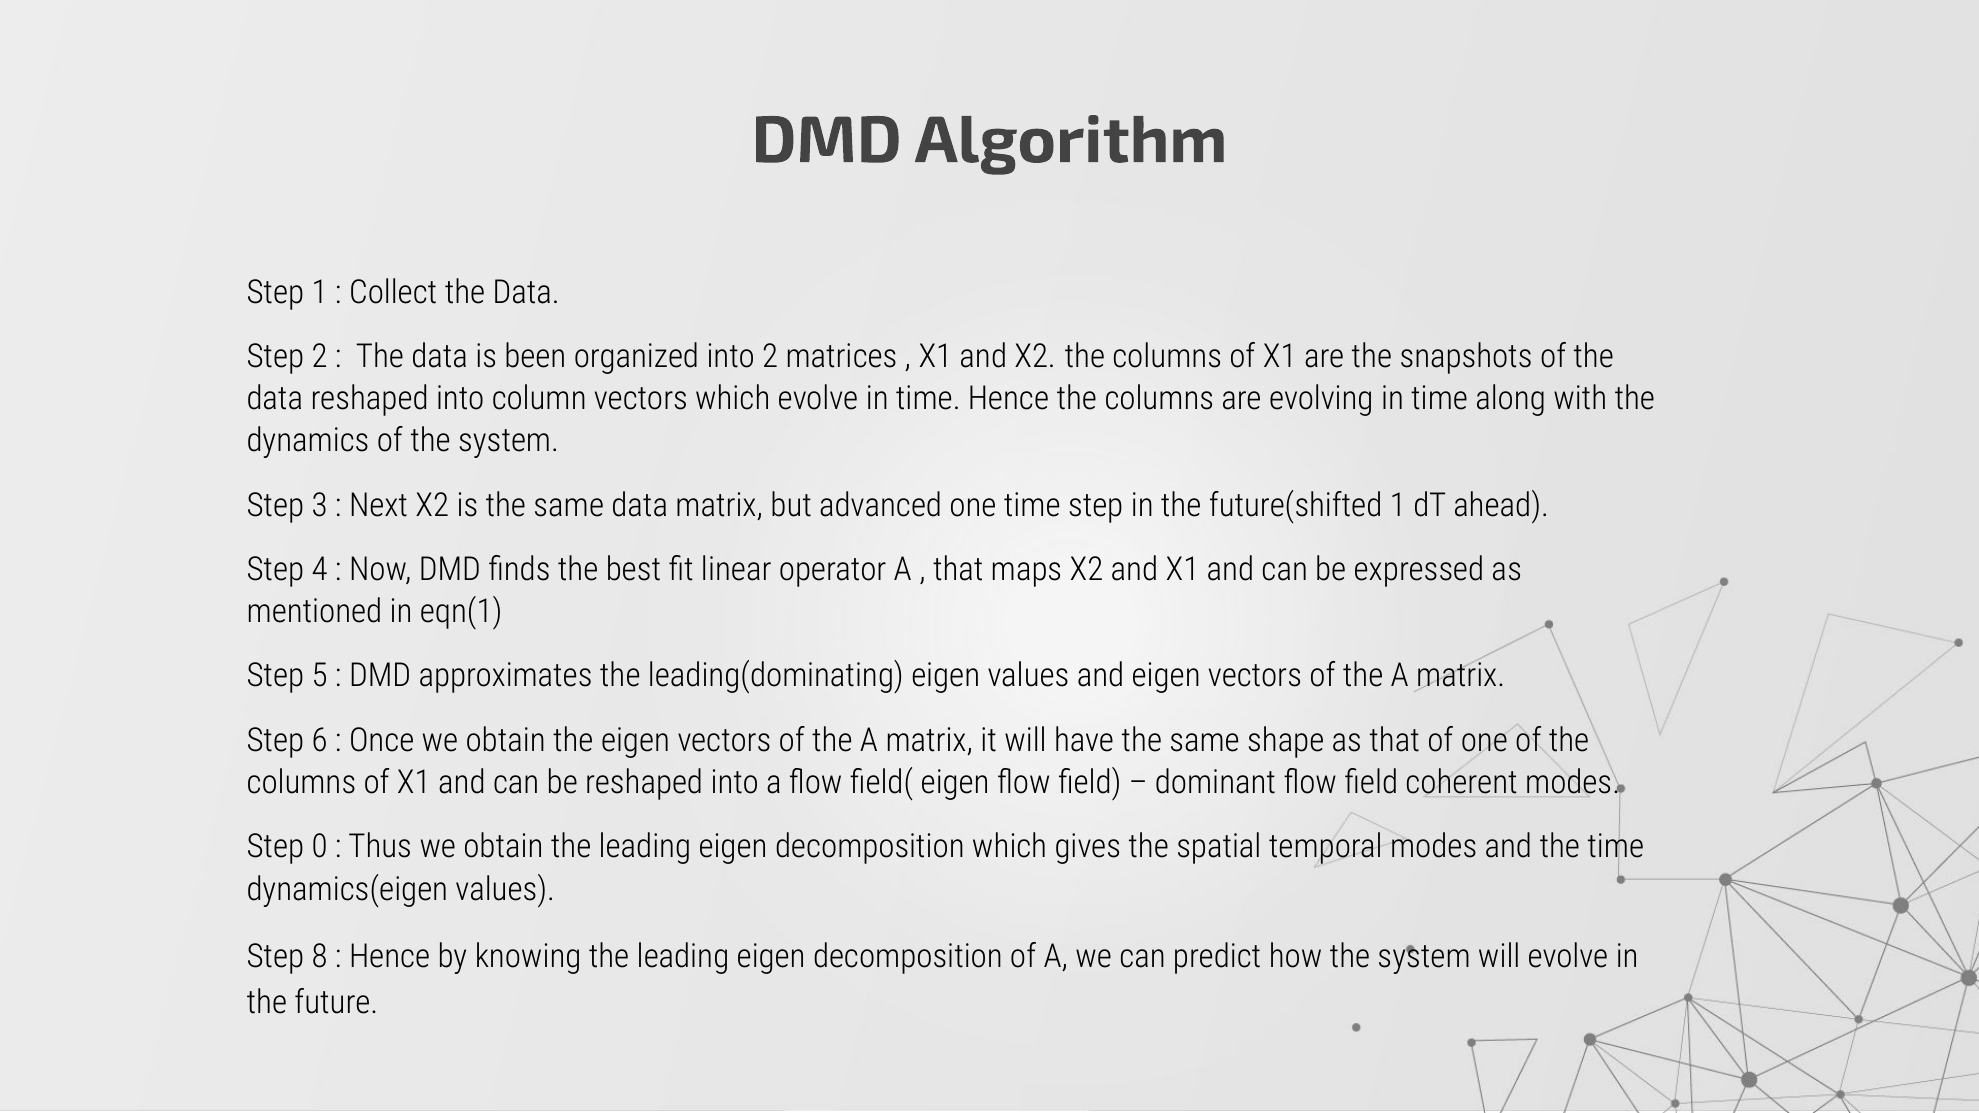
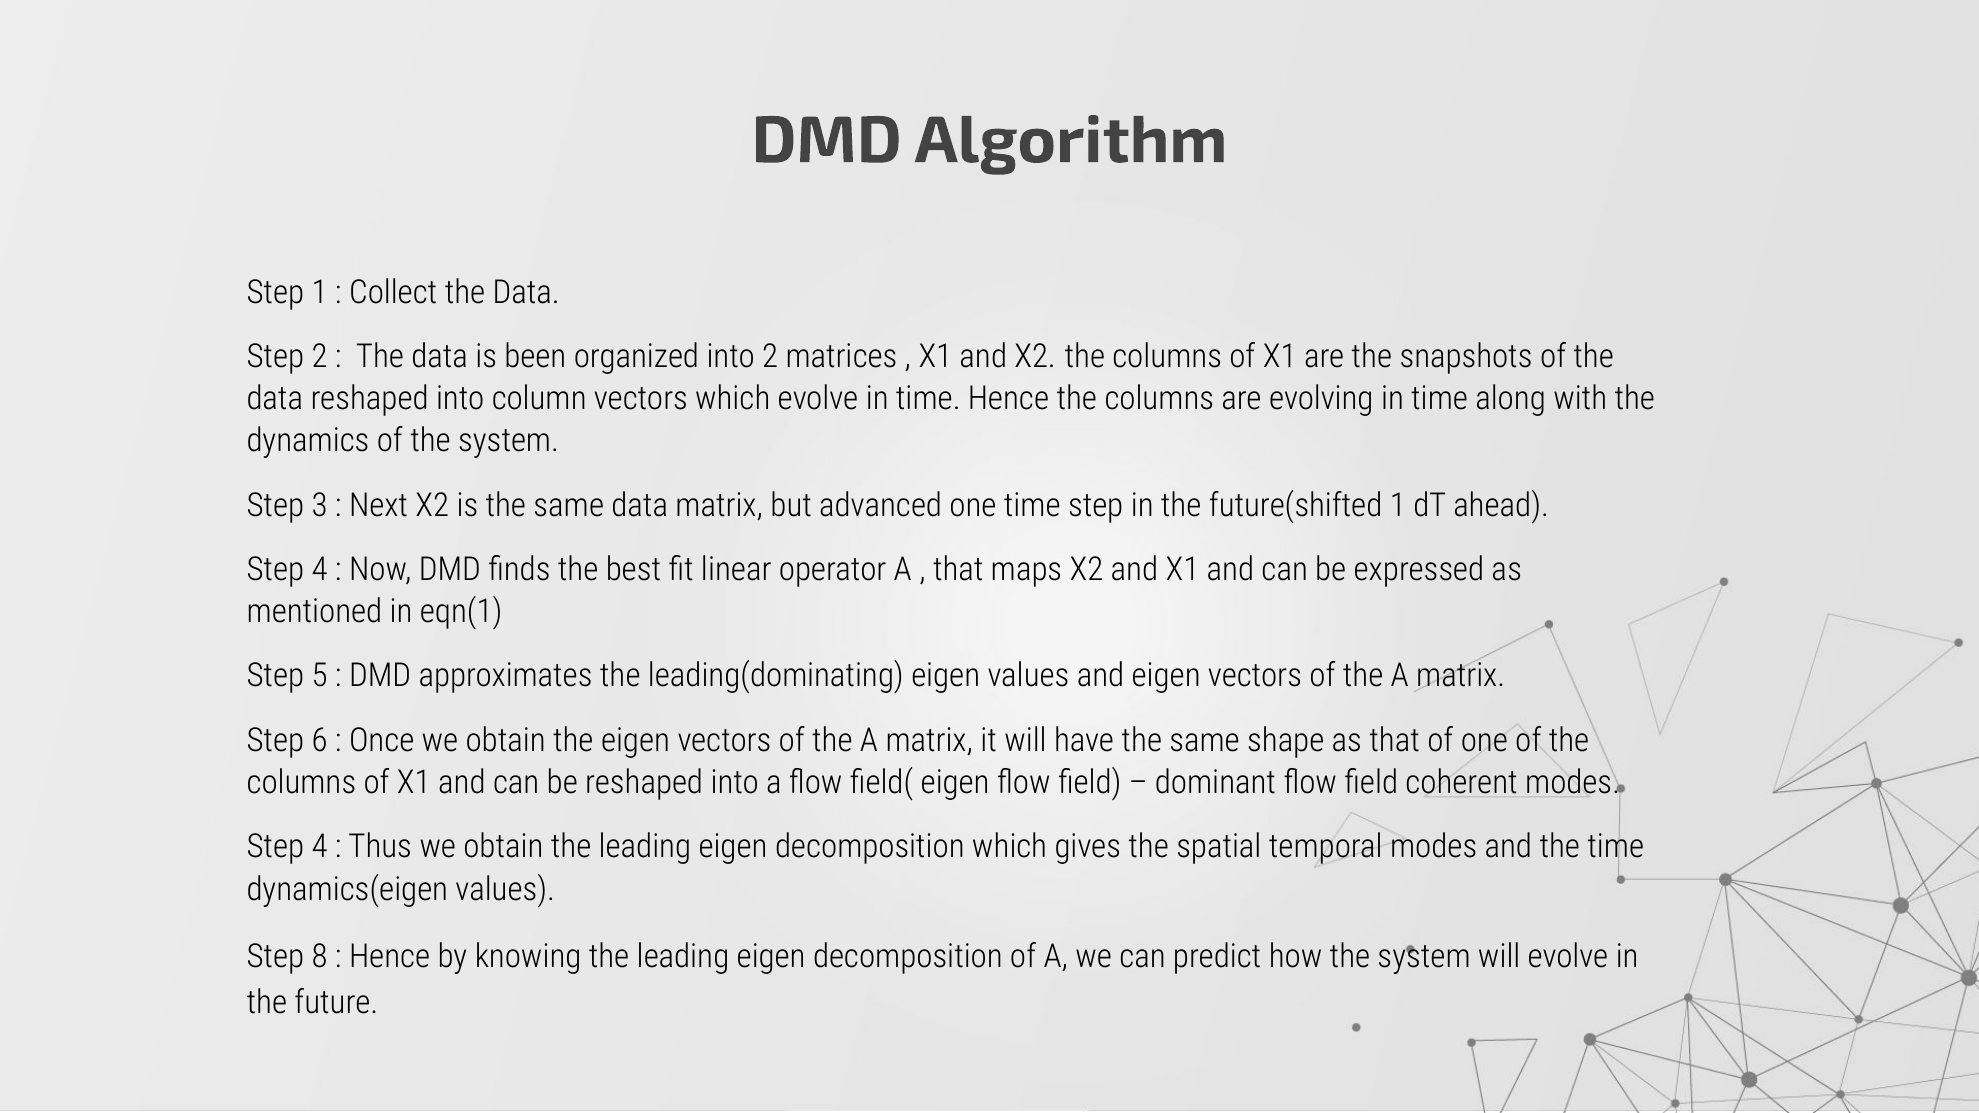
0: 0 -> 4 (320, 847)
